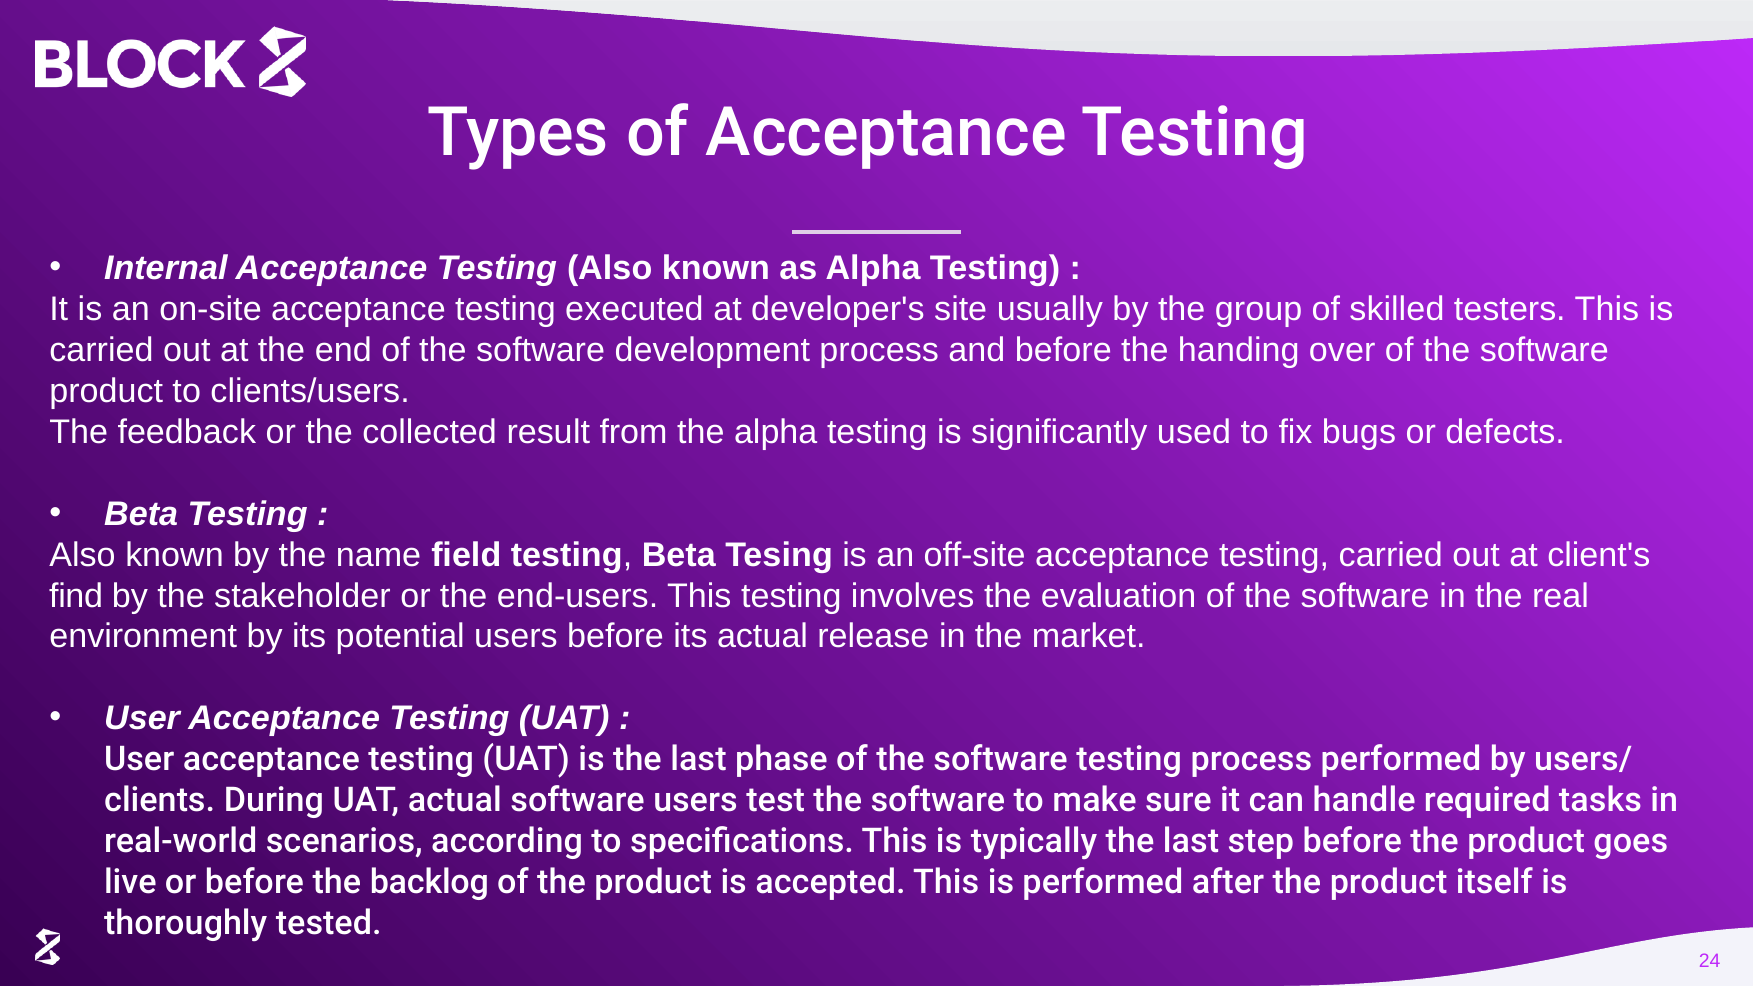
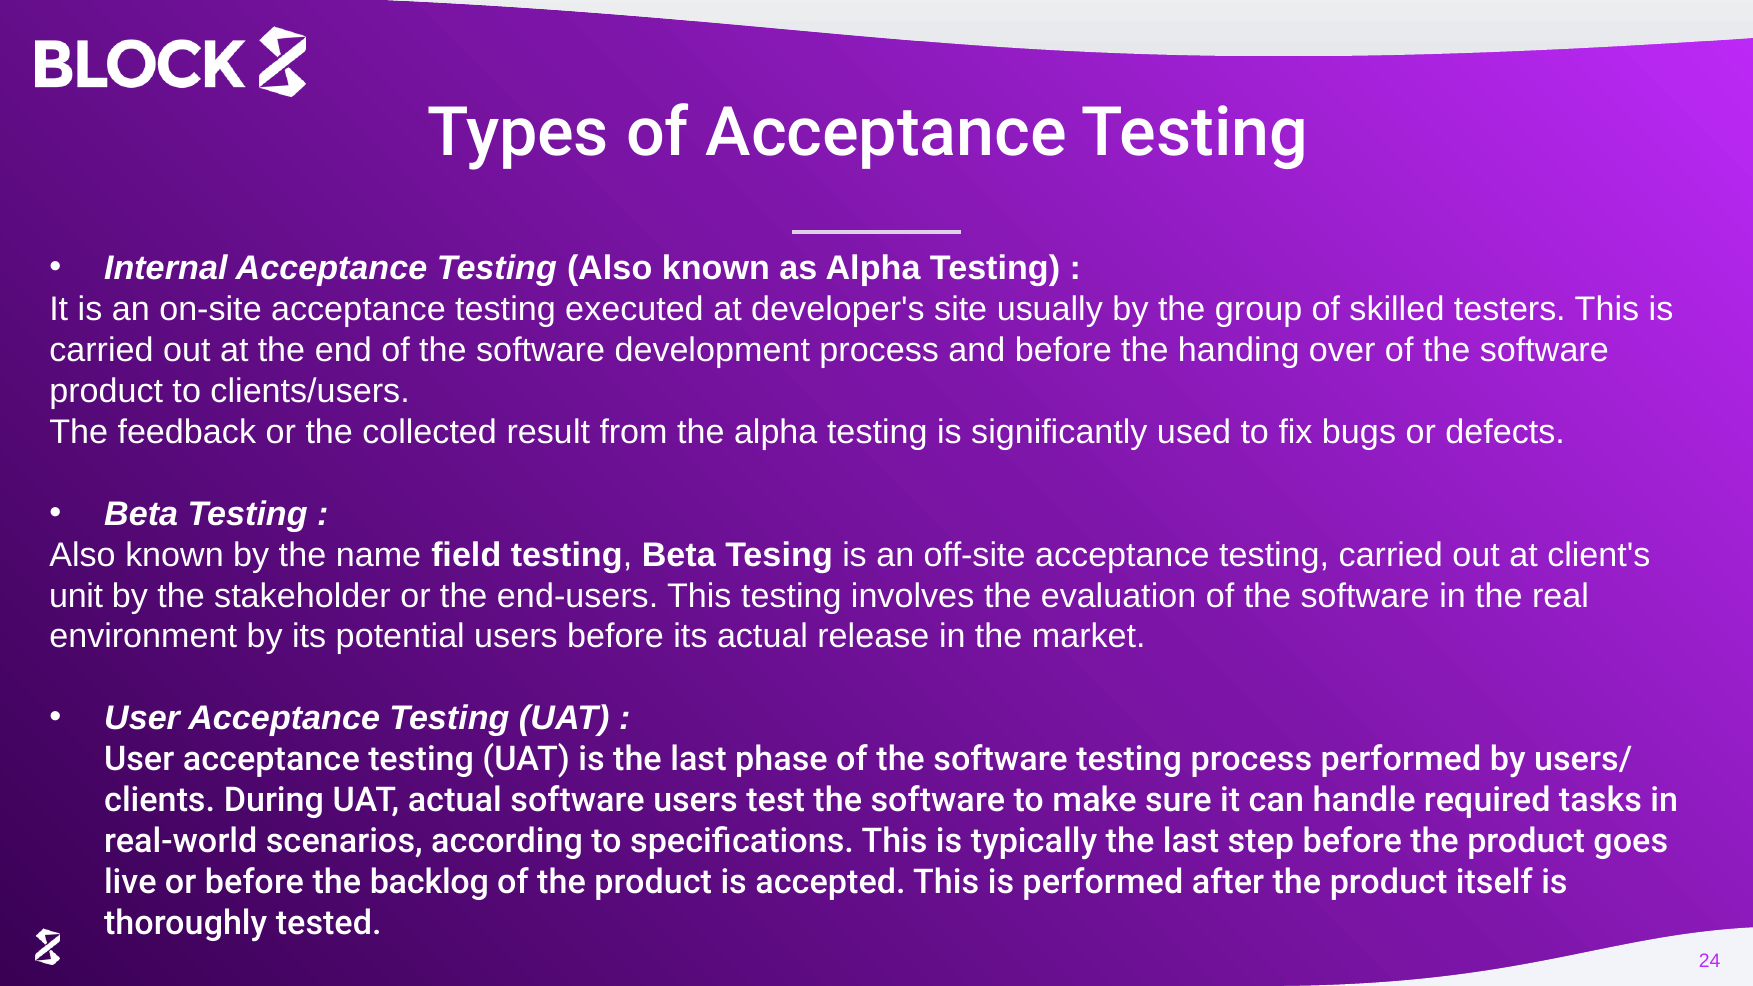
find: find -> unit (76, 596)
